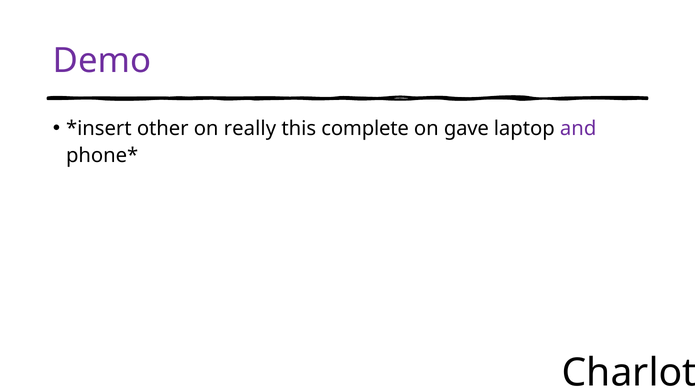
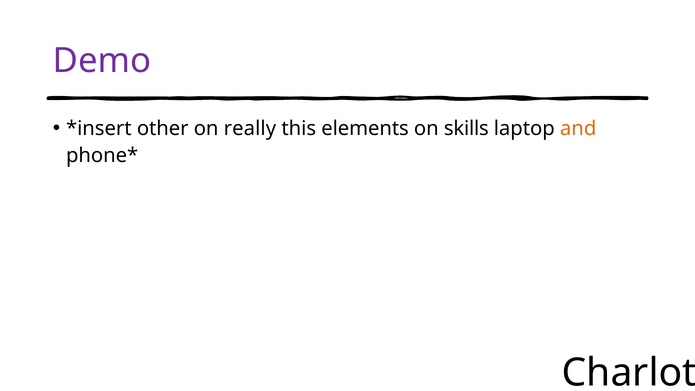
complete: complete -> elements (365, 129)
gave: gave -> skills (466, 129)
and colour: purple -> orange (578, 129)
